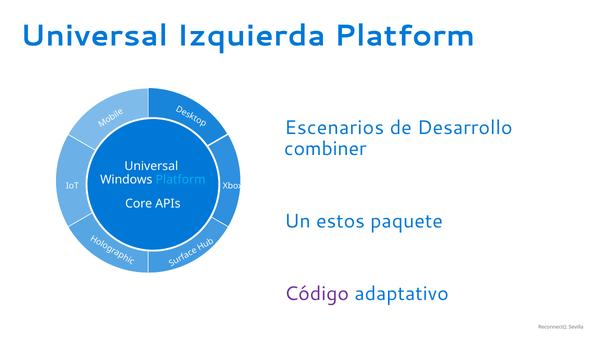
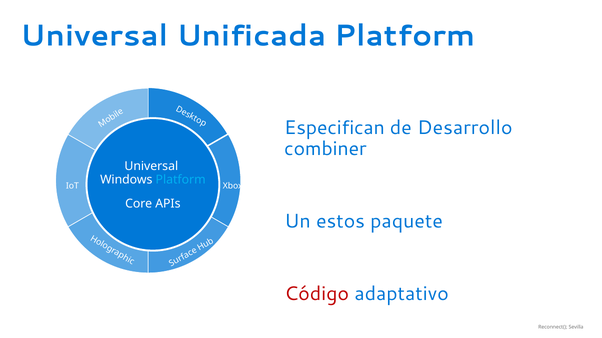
Izquierda: Izquierda -> Unificada (251, 36)
Escenarios: Escenarios -> Especifican (334, 128)
Código colour: purple -> red (317, 294)
